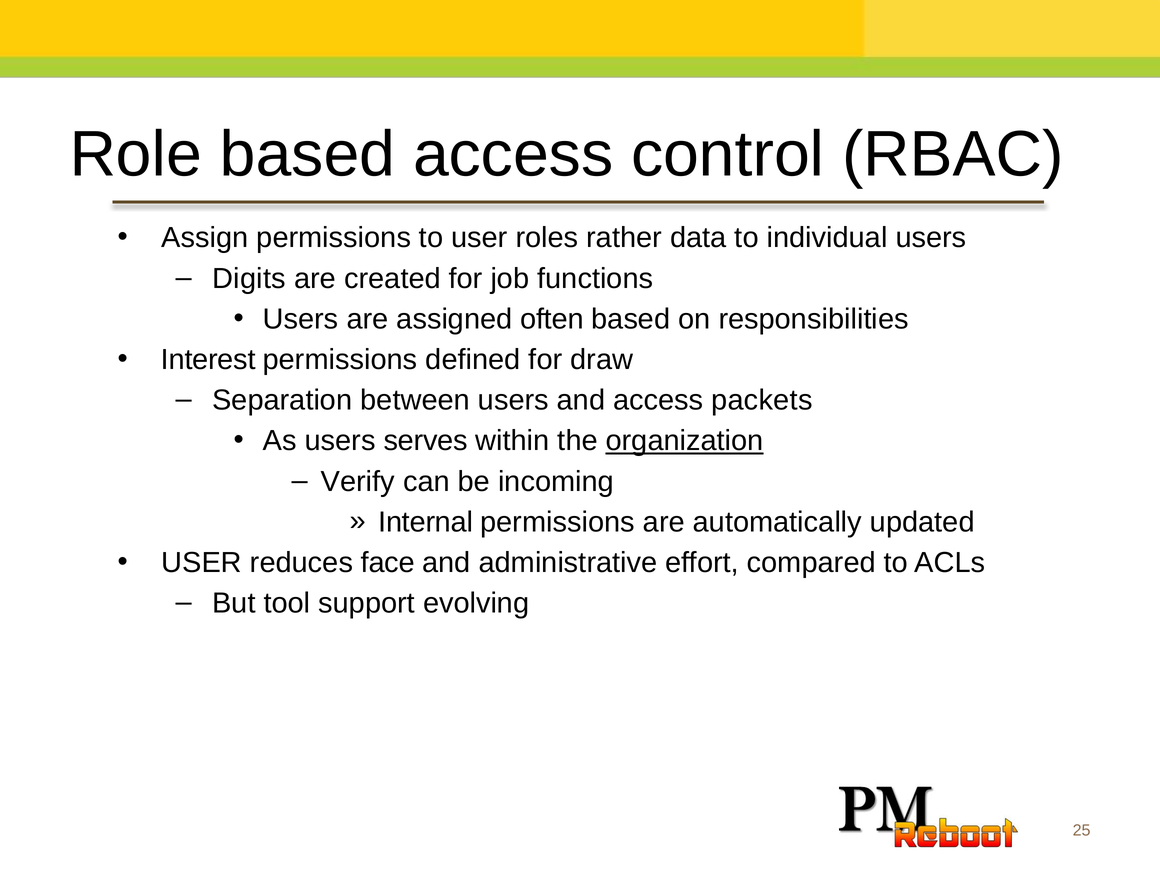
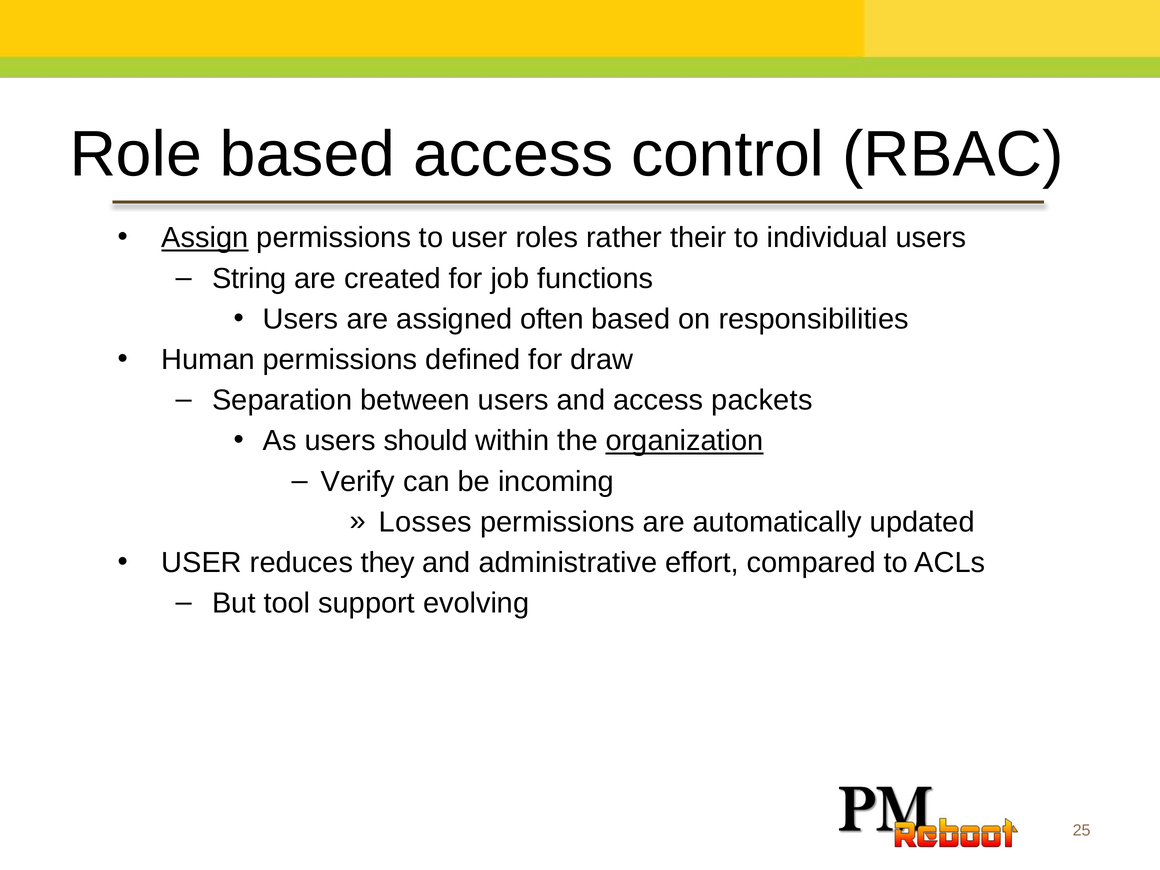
Assign underline: none -> present (205, 238)
data: data -> their (698, 238)
Digits: Digits -> String (249, 279)
Interest: Interest -> Human (208, 360)
serves: serves -> should (426, 441)
Internal: Internal -> Losses (425, 522)
face: face -> they (388, 563)
